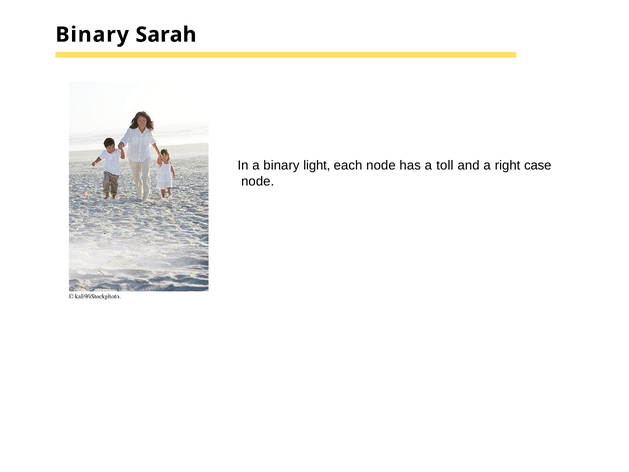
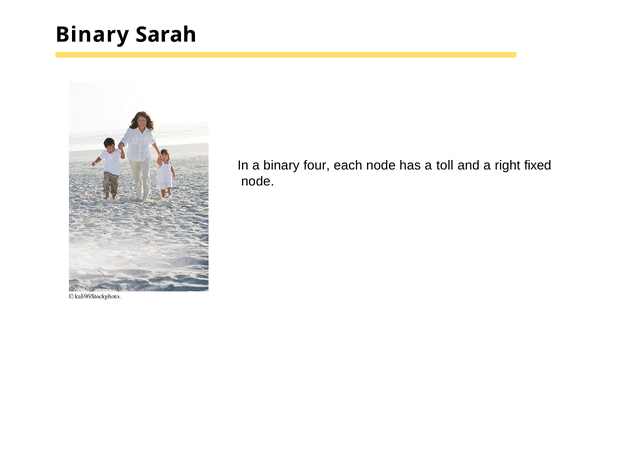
light: light -> four (317, 166)
case: case -> fixed (538, 166)
